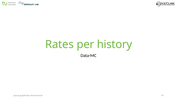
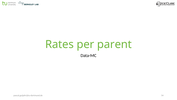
history: history -> parent (114, 44)
